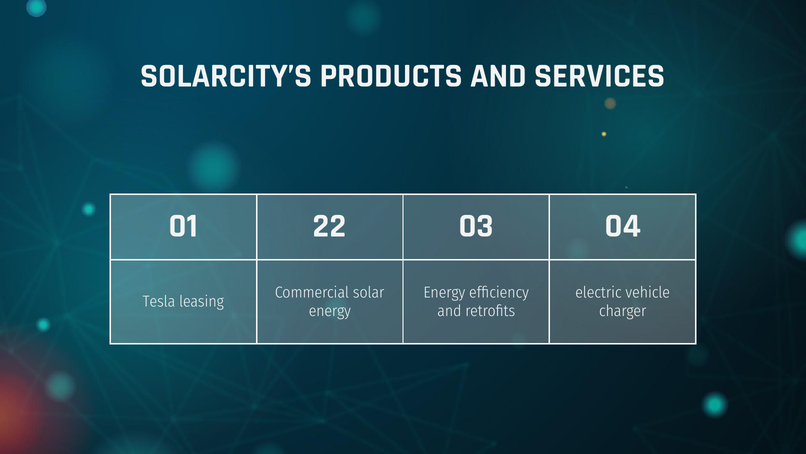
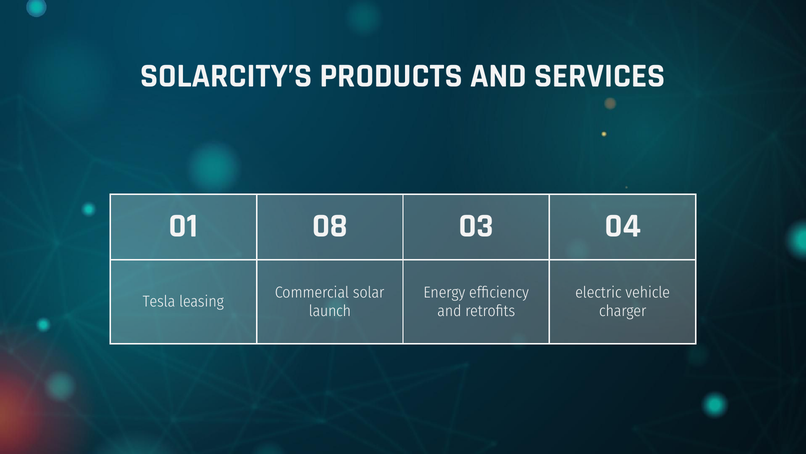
22: 22 -> 08 (330, 225)
energy: energy -> launch (330, 311)
